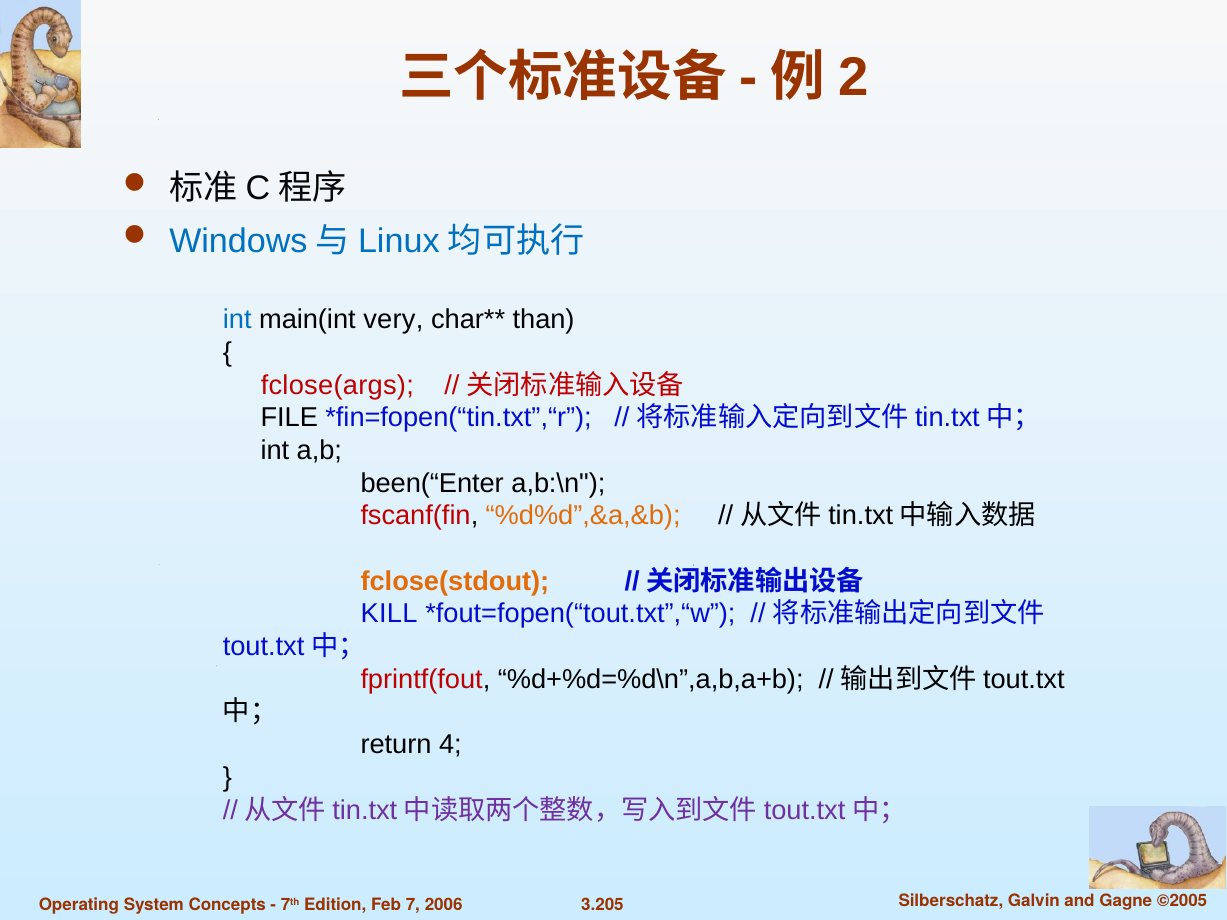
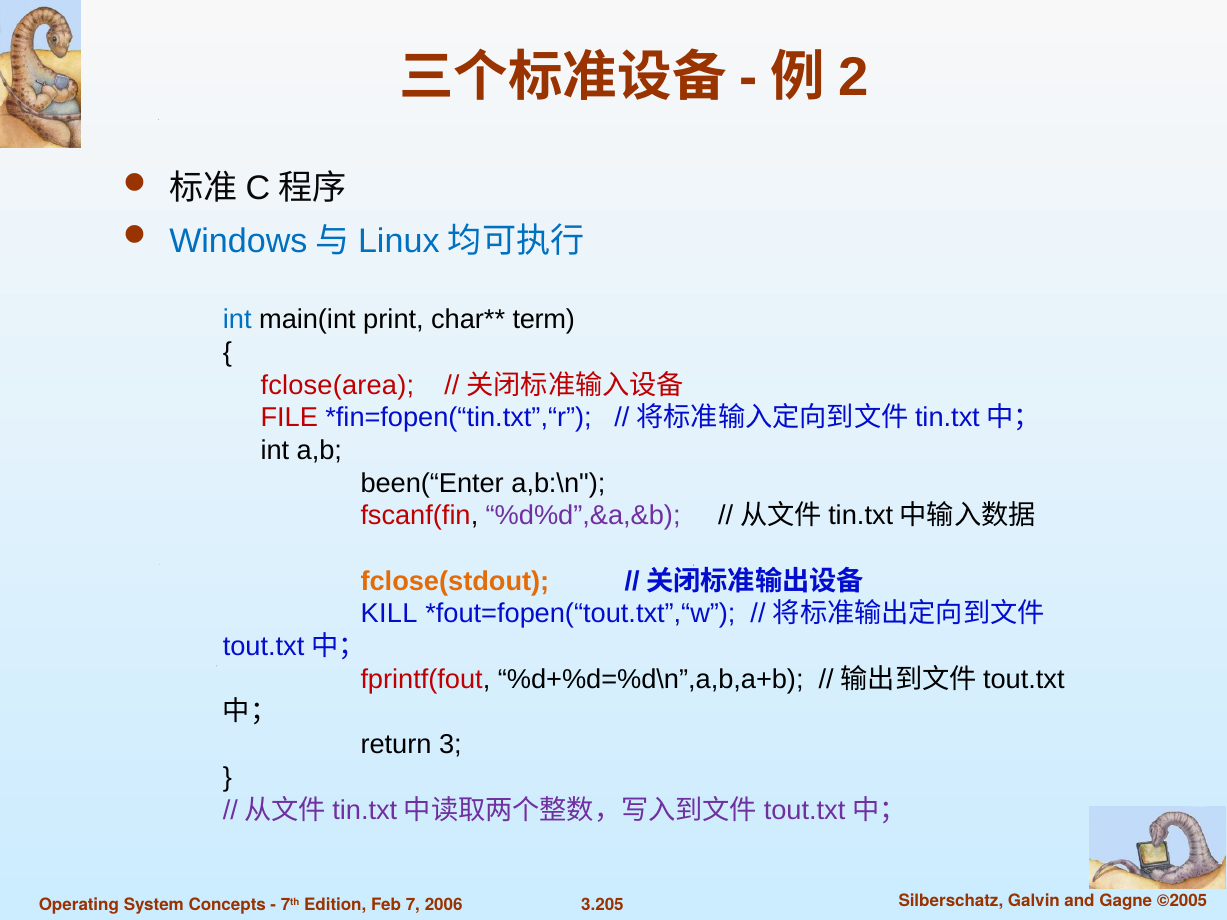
very: very -> print (393, 320)
than: than -> term (544, 320)
fclose(args: fclose(args -> fclose(area (337, 385)
FILE colour: black -> red (289, 418)
%d%d”,&a,&b colour: orange -> purple (583, 516)
4: 4 -> 3 (450, 745)
